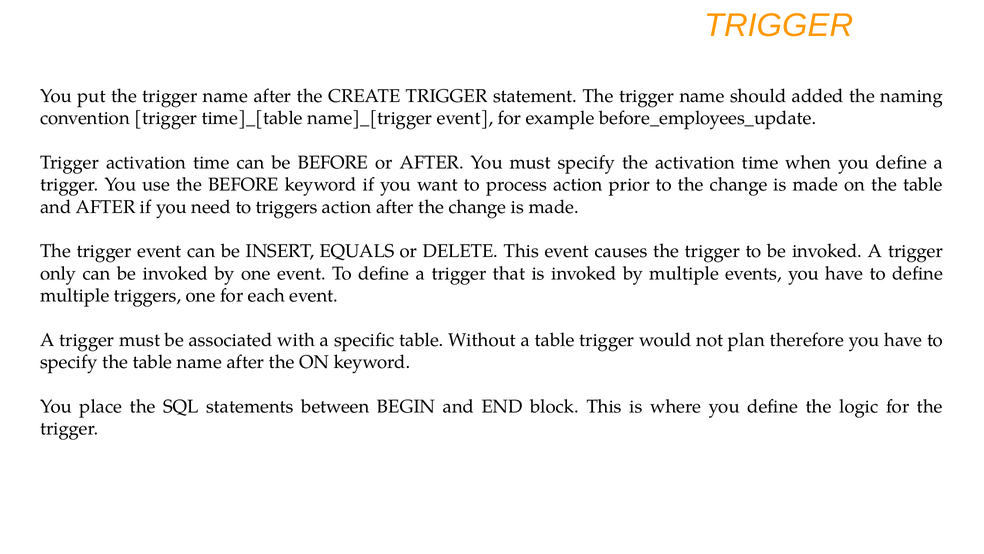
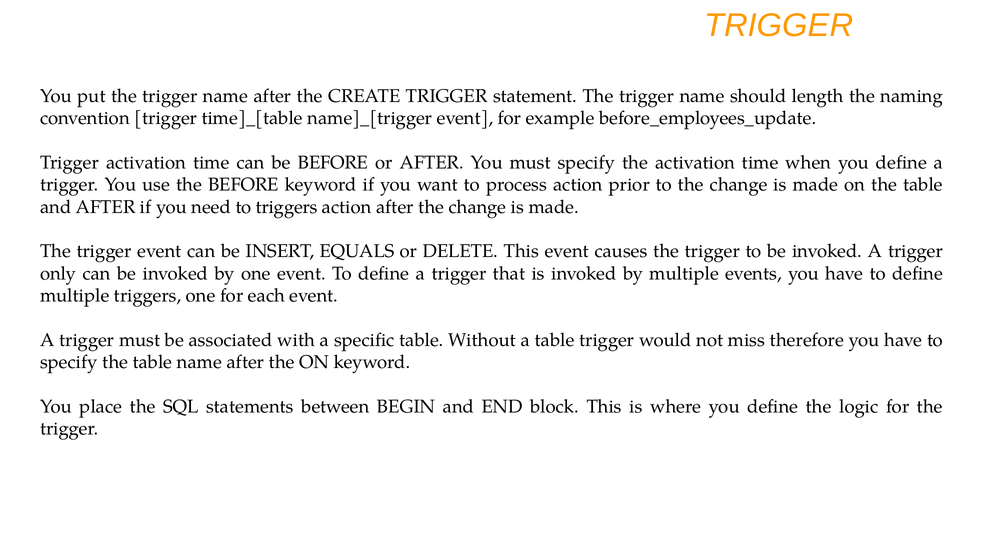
added: added -> length (818, 96)
plan: plan -> miss (746, 340)
